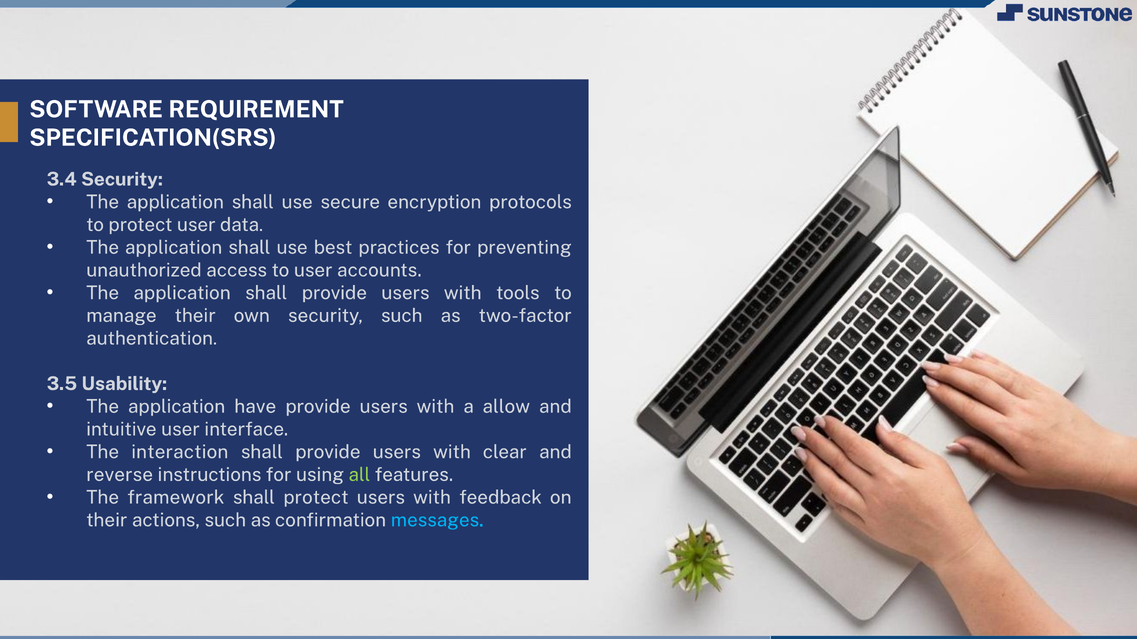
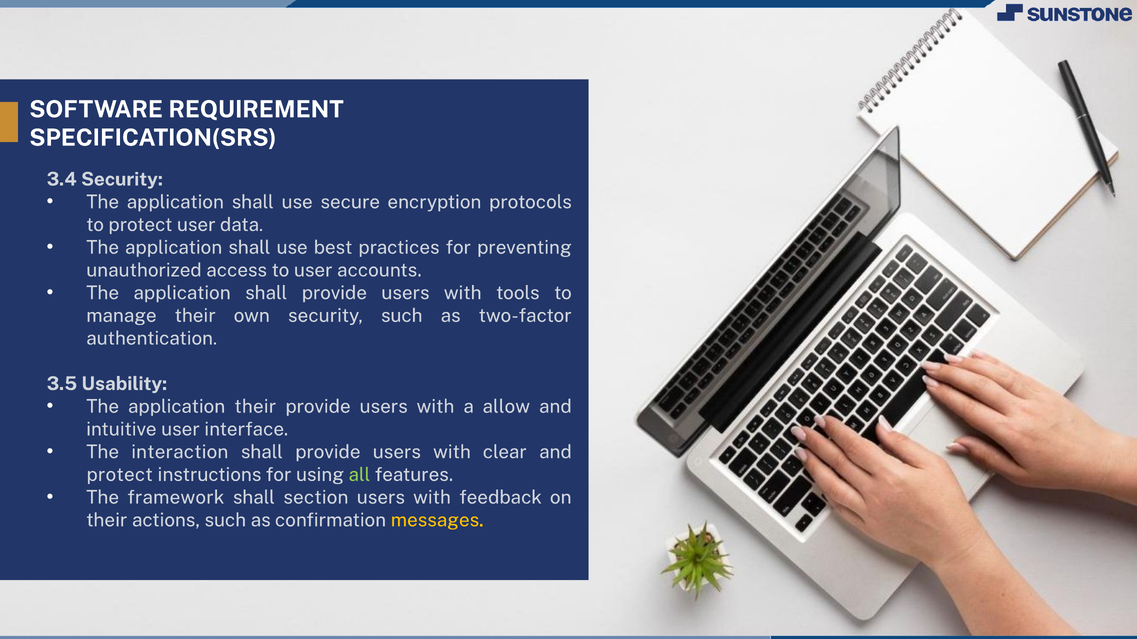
application have: have -> their (255, 407)
reverse: reverse -> protect (120, 475)
shall protect: protect -> section (316, 498)
messages colour: light blue -> yellow (437, 521)
